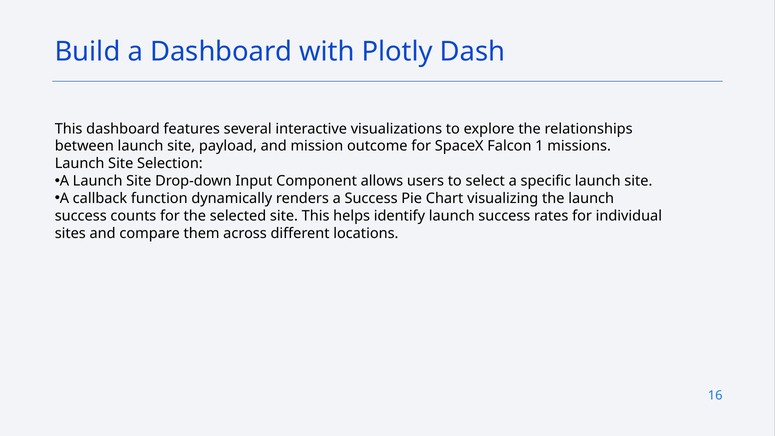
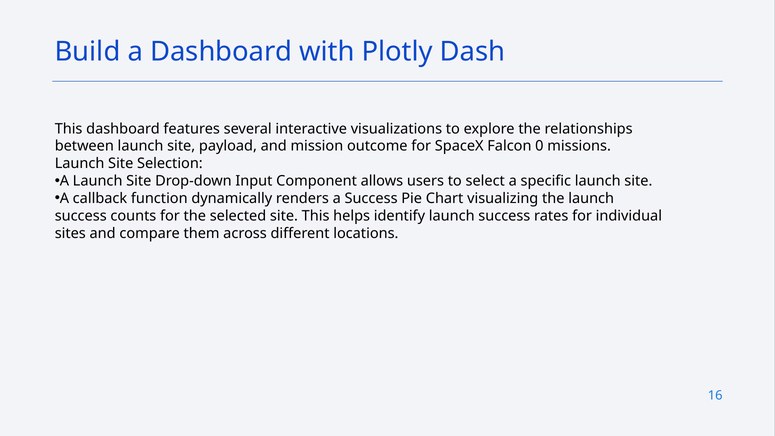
1: 1 -> 0 (539, 146)
